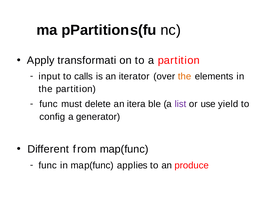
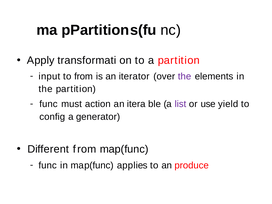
to calls: calls -> from (84, 76)
the colour: orange -> purple (185, 76)
delete: delete -> action (98, 104)
